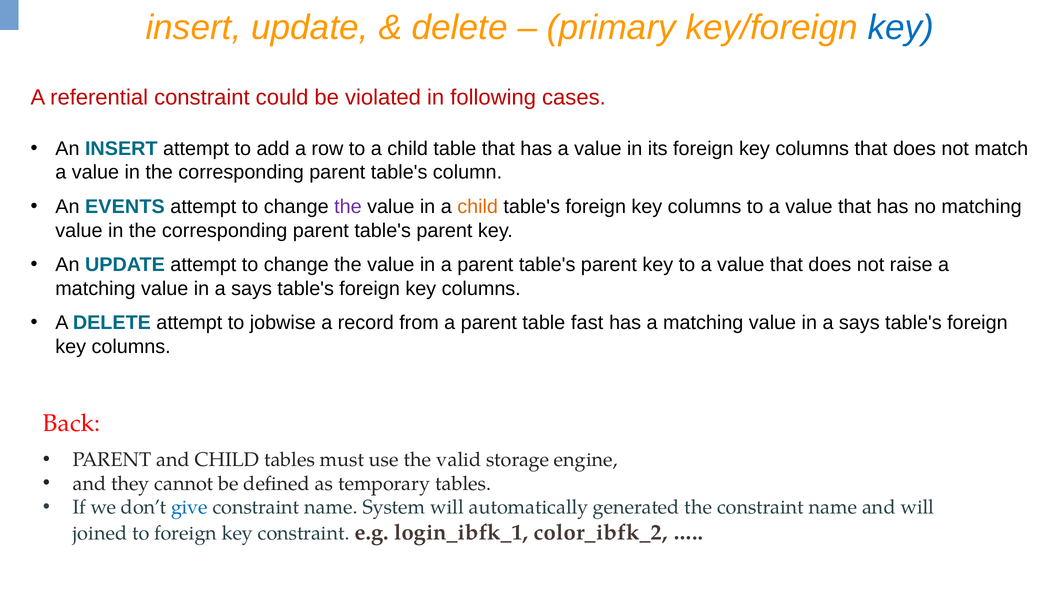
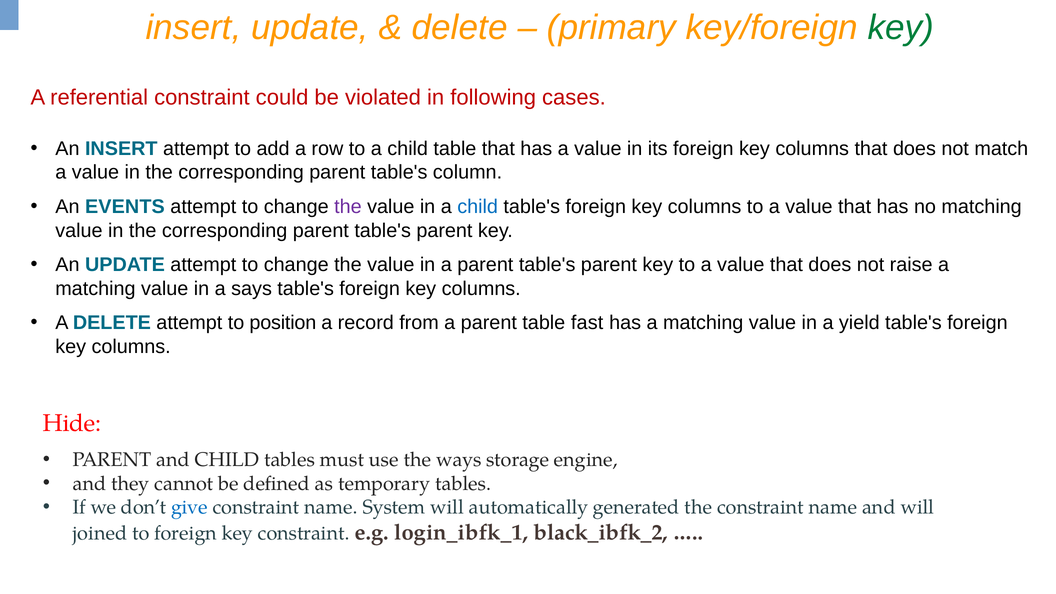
key colour: blue -> green (901, 27)
child colour: orange -> blue (478, 207)
jobwise: jobwise -> position (283, 323)
says: says -> yield (859, 323)
Back: Back -> Hide (72, 423)
valid: valid -> ways (459, 460)
color_ibfk_2: color_ibfk_2 -> black_ibfk_2 (601, 532)
